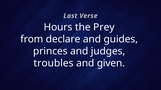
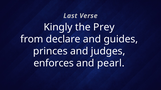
Hours: Hours -> Kingly (58, 27)
troubles: troubles -> enforces (54, 64)
given: given -> pearl (111, 64)
